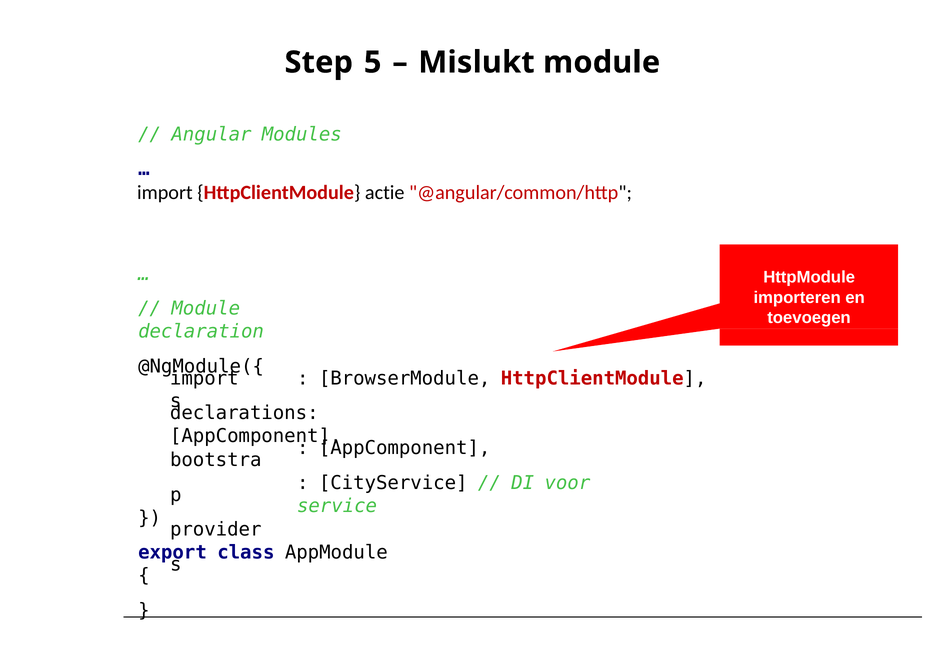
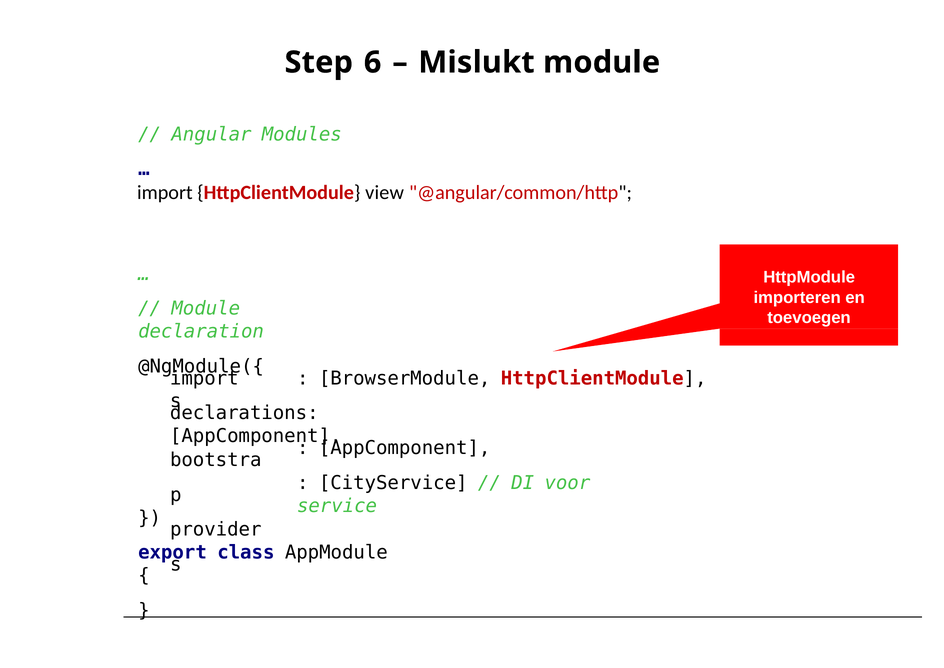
5: 5 -> 6 (373, 62)
actie: actie -> view (385, 193)
